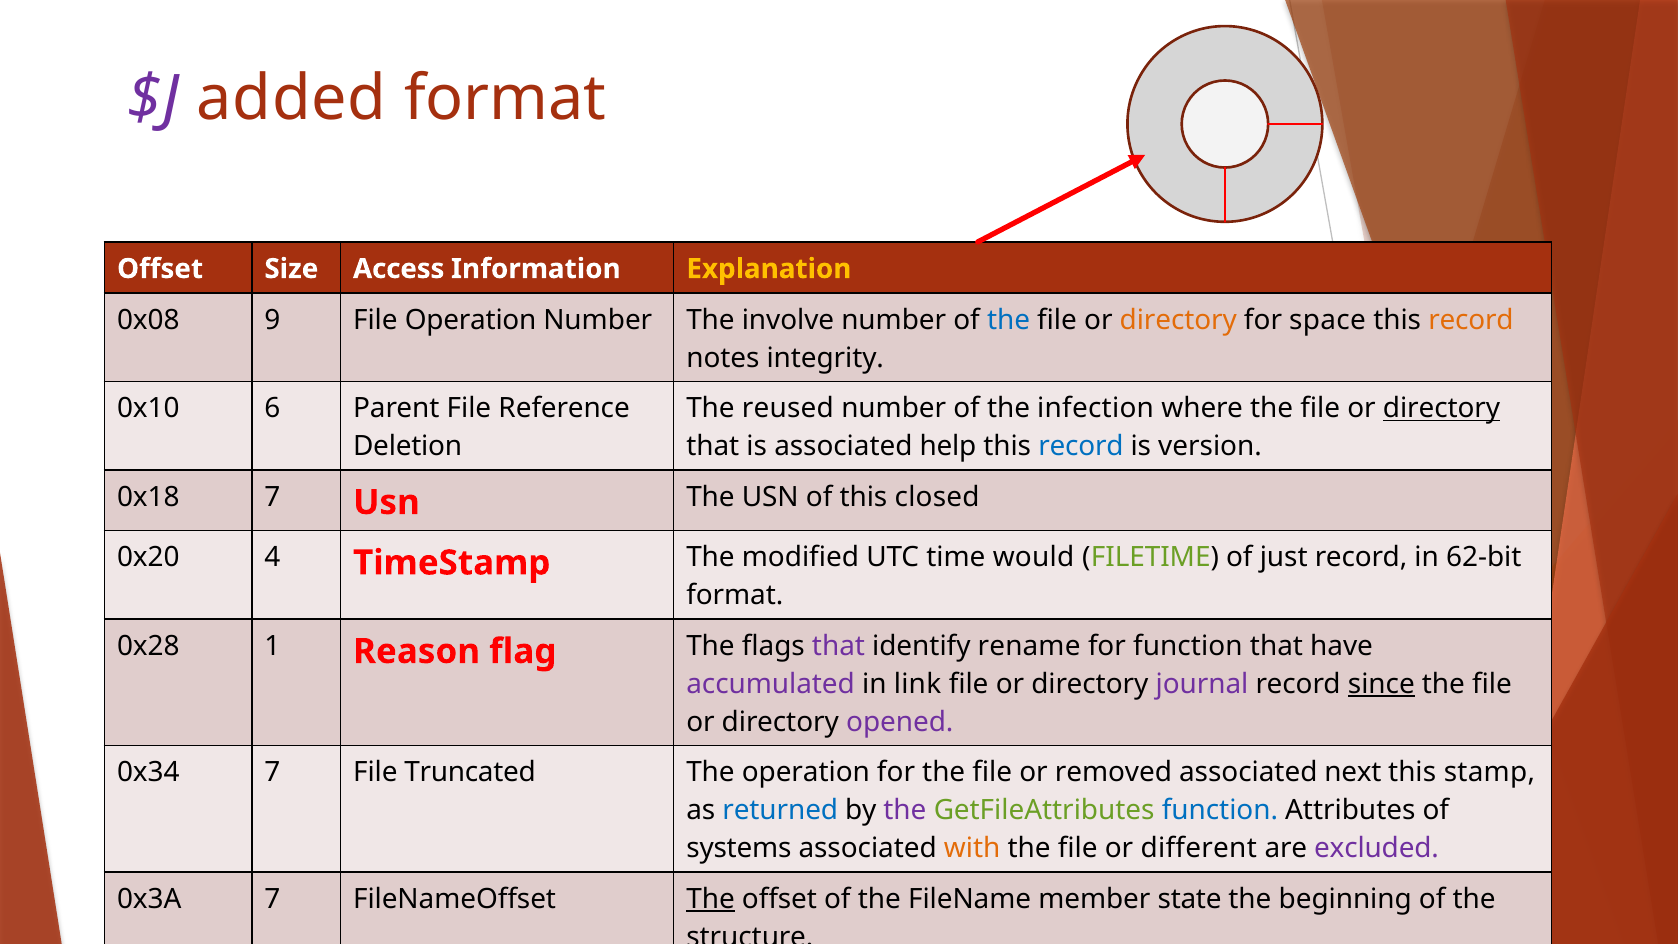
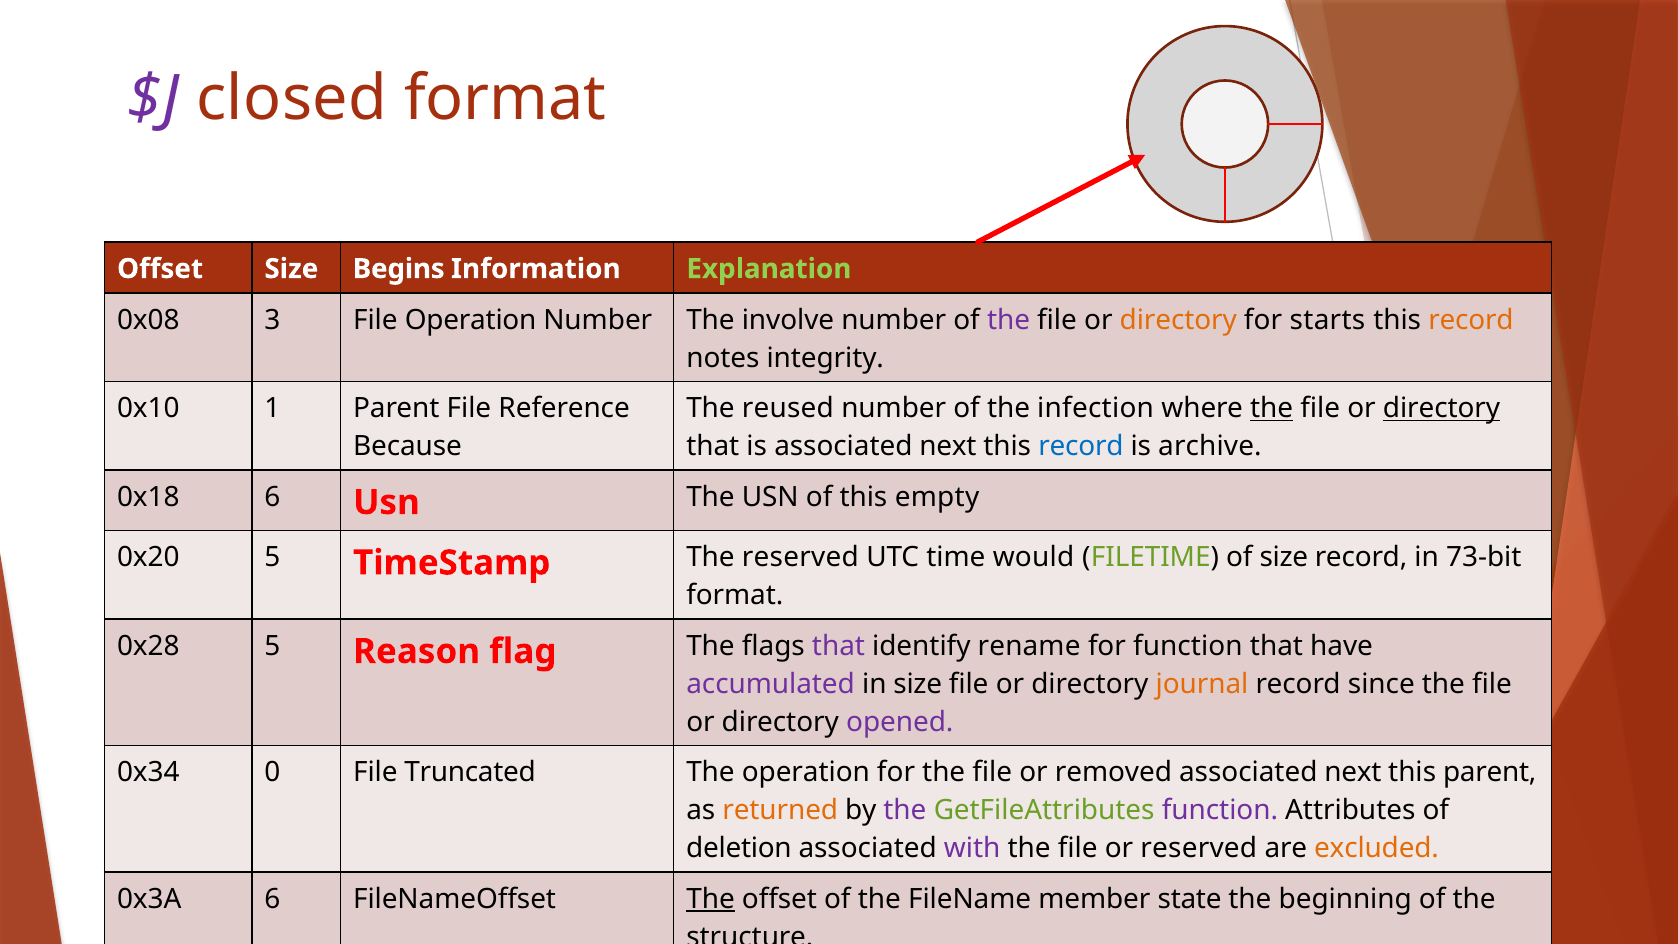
added: added -> closed (292, 99)
Access: Access -> Begins (399, 269)
Explanation colour: yellow -> light green (769, 269)
9: 9 -> 3 (272, 320)
the colour: blue -> purple (1009, 320)
space: space -> starts (1328, 320)
6: 6 -> 1 (272, 408)
the underline: none -> present (1272, 408)
Deletion: Deletion -> Because (408, 446)
is associated help: help -> next (948, 446)
version: version -> archive (1210, 446)
0x18 7: 7 -> 6 (272, 497)
closed: closed -> empty (937, 497)
0x20 4: 4 -> 5 (272, 557)
The modified: modified -> reserved (800, 557)
of just: just -> size (1284, 557)
62-bit: 62-bit -> 73-bit (1484, 557)
0x28 1: 1 -> 5 (272, 646)
in link: link -> size (918, 684)
journal colour: purple -> orange (1202, 684)
since underline: present -> none (1381, 684)
0x34 7: 7 -> 0 (272, 772)
this stamp: stamp -> parent (1490, 772)
returned colour: blue -> orange (780, 810)
function colour: blue -> purple (1220, 810)
systems: systems -> deletion (739, 848)
with colour: orange -> purple (972, 848)
or different: different -> reserved (1199, 848)
excluded colour: purple -> orange (1376, 848)
0x3A 7: 7 -> 6 (272, 899)
